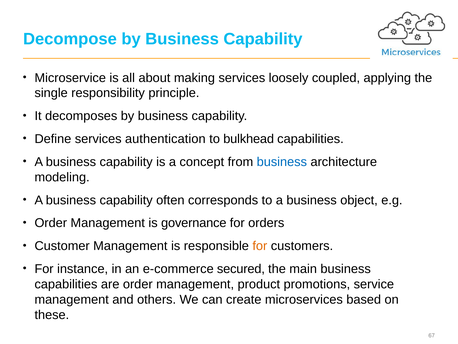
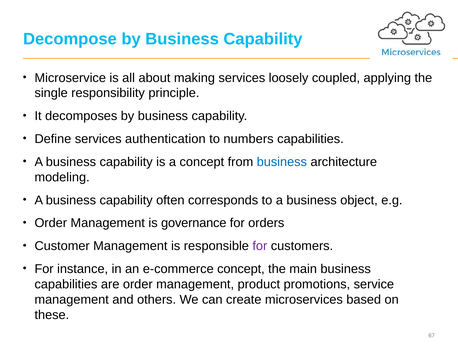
bulkhead: bulkhead -> numbers (249, 139)
for colour: orange -> purple (260, 246)
e-commerce secured: secured -> concept (241, 269)
